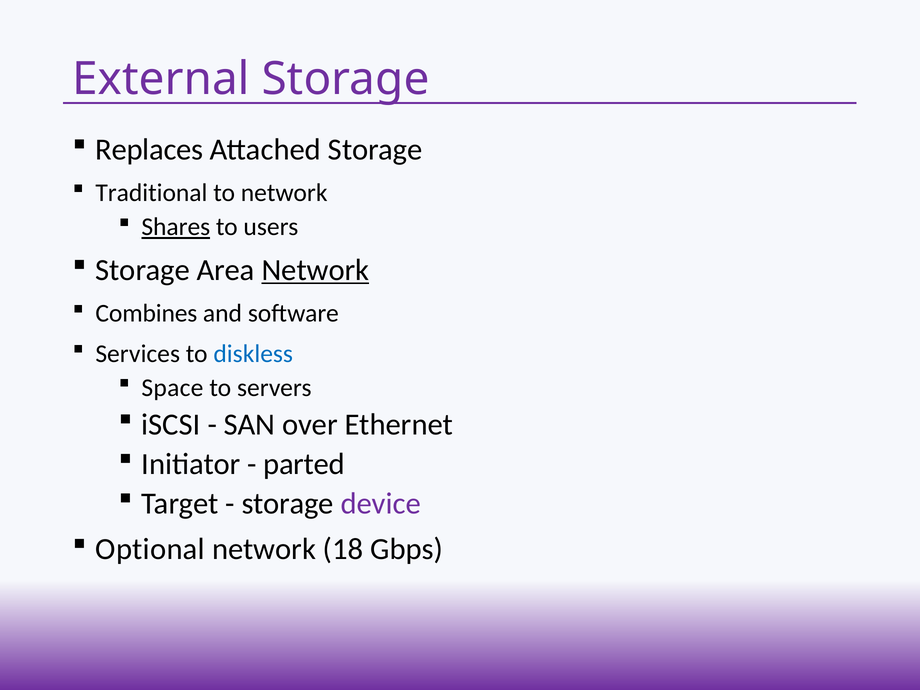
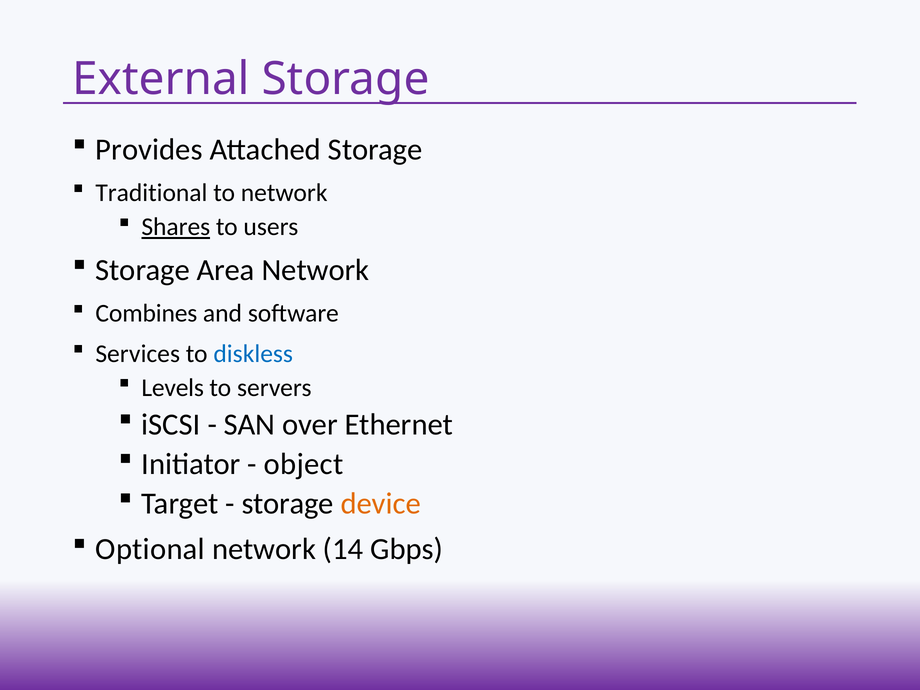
Replaces: Replaces -> Provides (149, 150)
Network underline: present -> none (315, 270)
Space: Space -> Levels (173, 388)
parted: parted -> object (304, 464)
device colour: purple -> orange (381, 503)
18: 18 -> 14 (343, 549)
